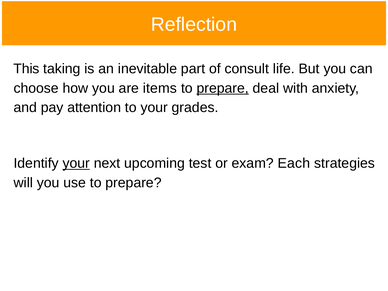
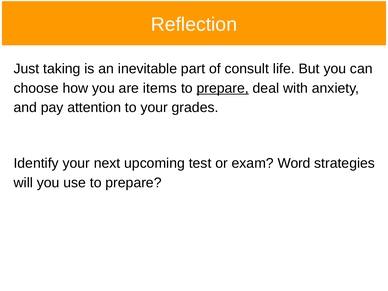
This: This -> Just (26, 69)
your underline: present -> none (76, 163)
Each: Each -> Word (294, 163)
